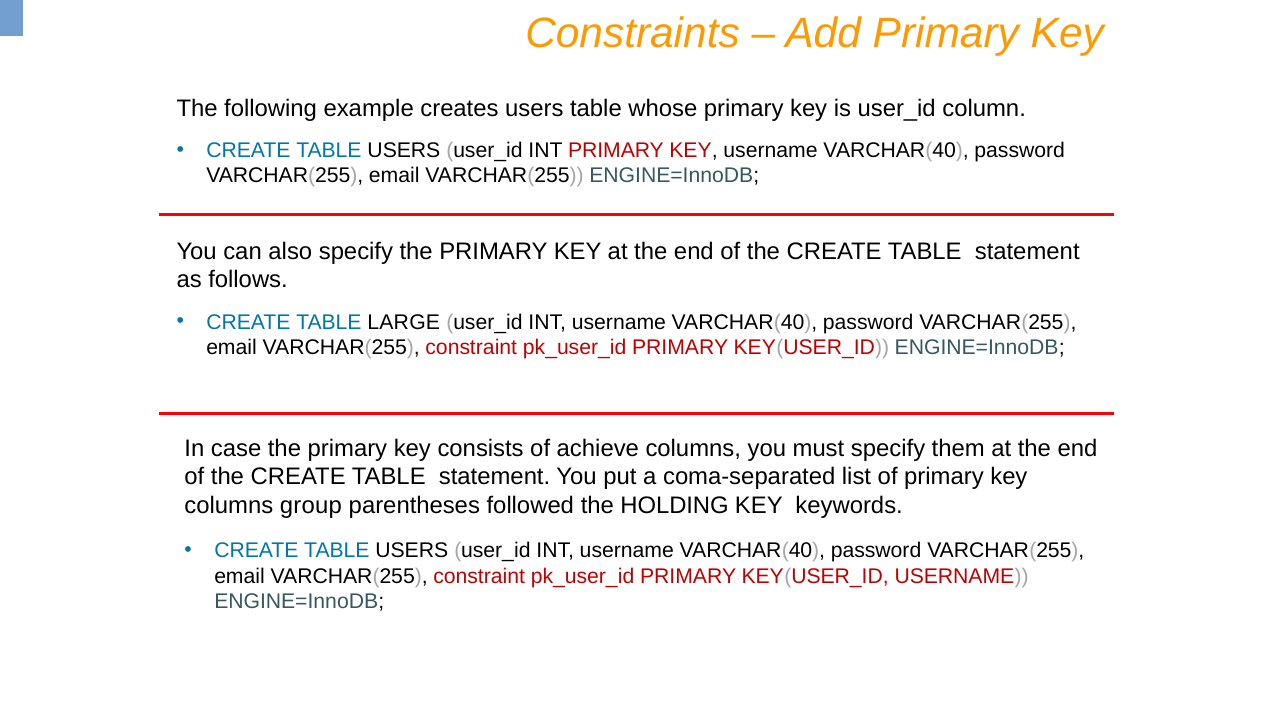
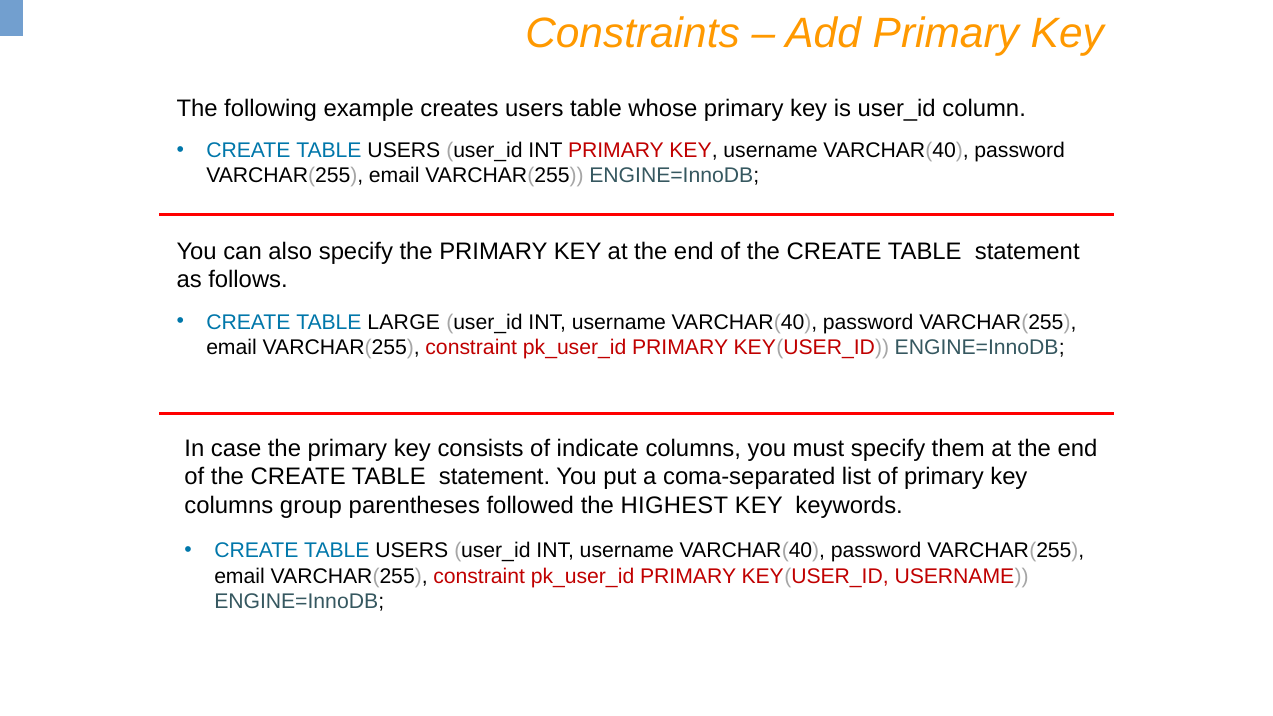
achieve: achieve -> indicate (598, 448)
HOLDING: HOLDING -> HIGHEST (674, 506)
